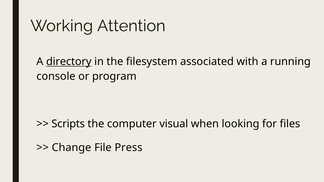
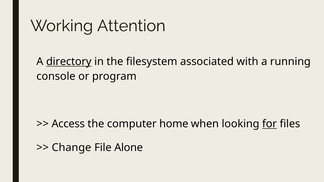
Scripts: Scripts -> Access (68, 124)
visual: visual -> home (174, 124)
for underline: none -> present (270, 124)
Press: Press -> Alone (129, 148)
